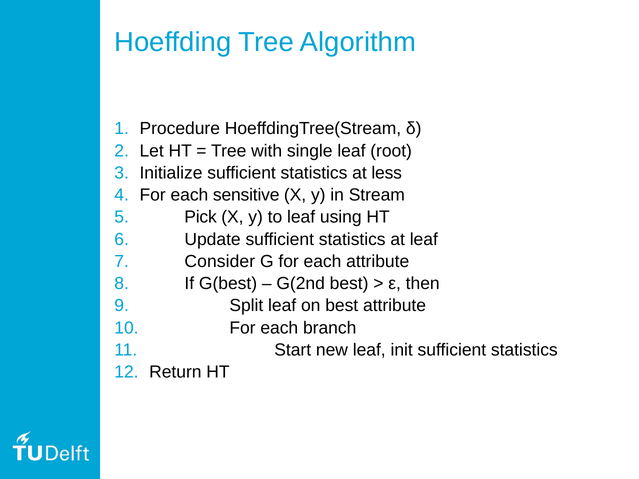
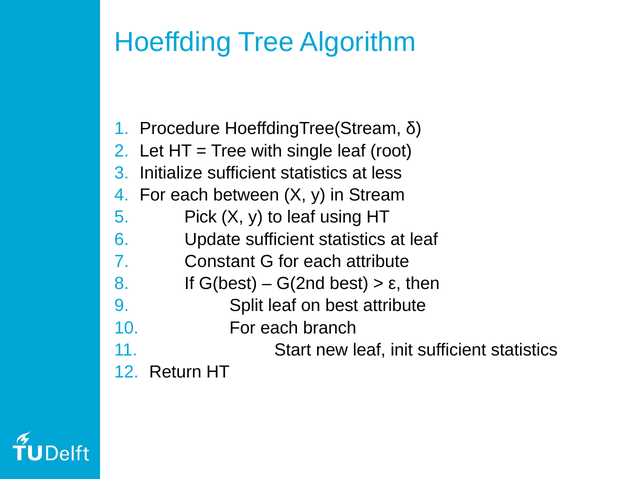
sensitive: sensitive -> between (246, 195)
Consider: Consider -> Constant (220, 262)
